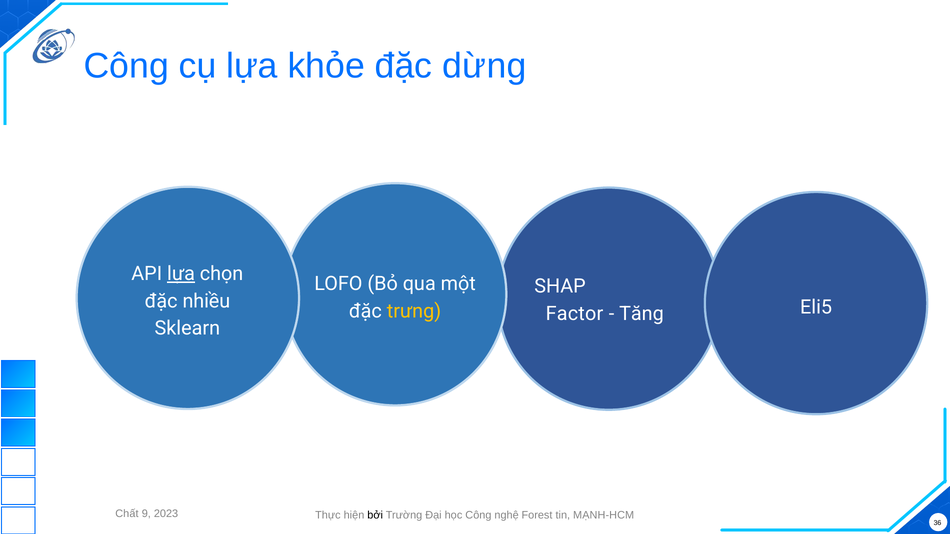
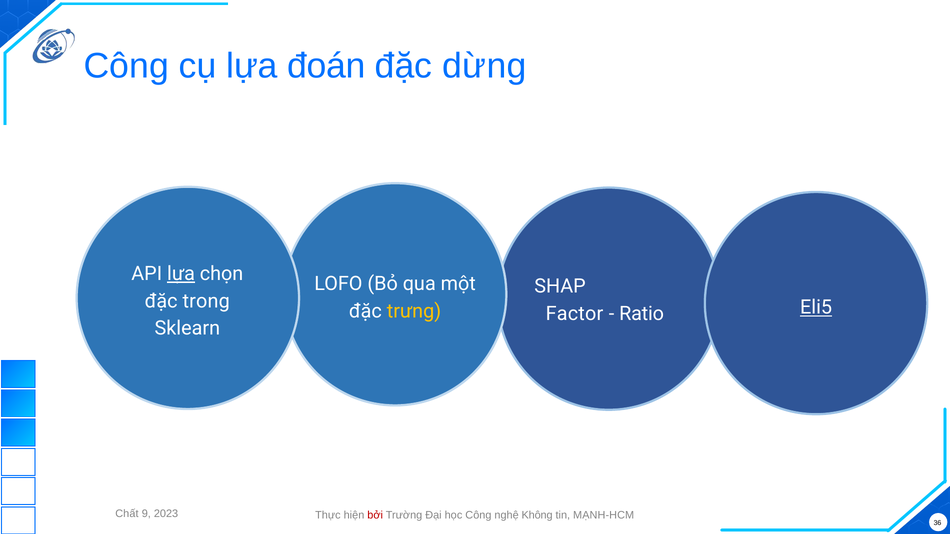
khỏe: khỏe -> đoán (326, 66)
nhiều: nhiều -> trong (206, 301)
Eli5 underline: none -> present (816, 308)
Tăng: Tăng -> Ratio (642, 314)
bởi colour: black -> red (375, 516)
Forest: Forest -> Không (537, 516)
